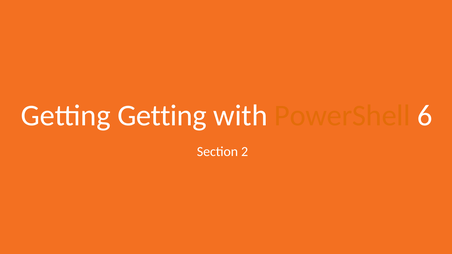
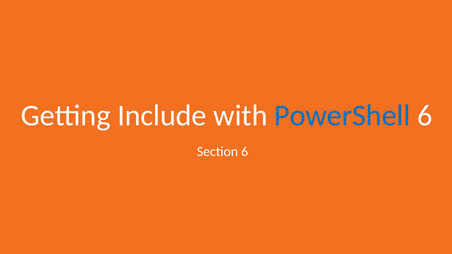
Getting Getting: Getting -> Include (162, 116)
PowerShell colour: orange -> blue (342, 116)
Section 2: 2 -> 6 (245, 152)
